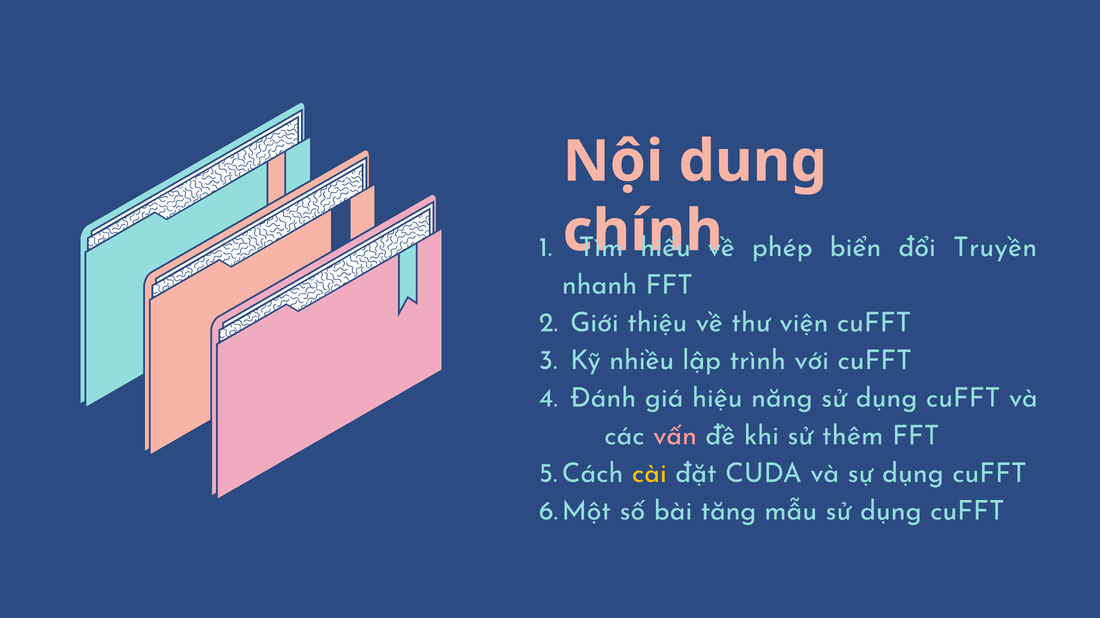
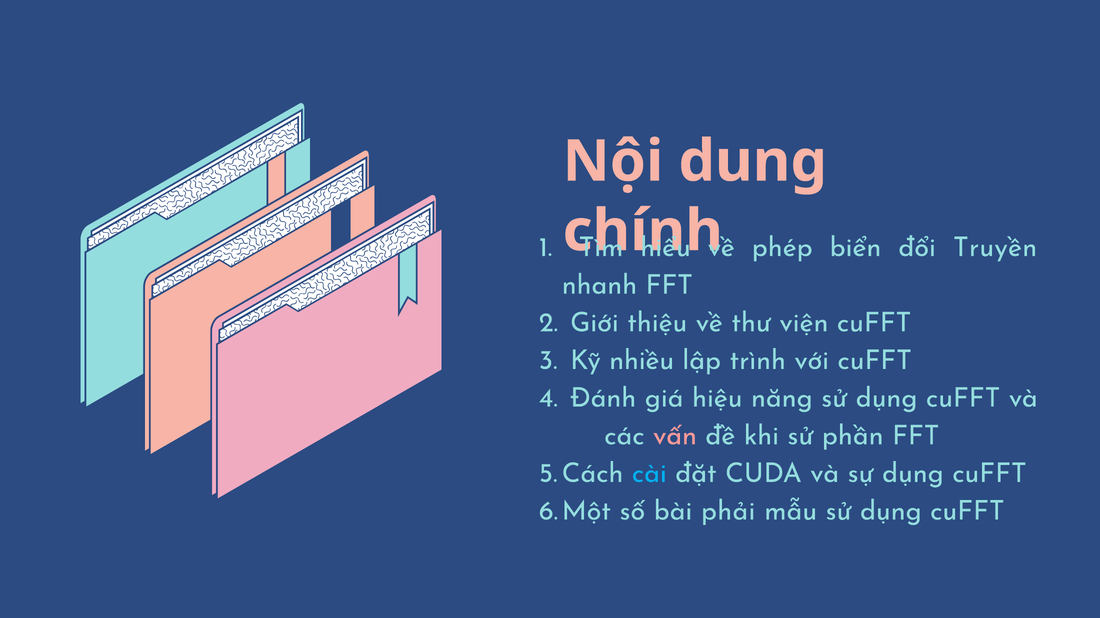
thêm: thêm -> phần (853, 436)
cài colour: yellow -> light blue (649, 474)
tăng: tăng -> phải (728, 511)
